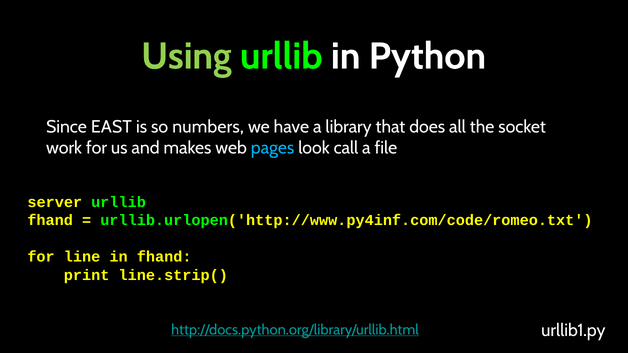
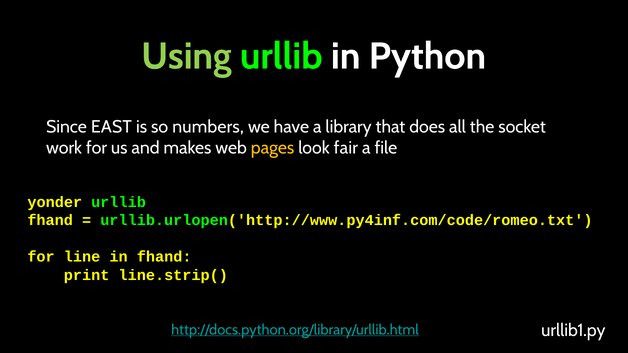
pages colour: light blue -> yellow (273, 148)
call: call -> fair (346, 148)
server: server -> yonder (55, 202)
